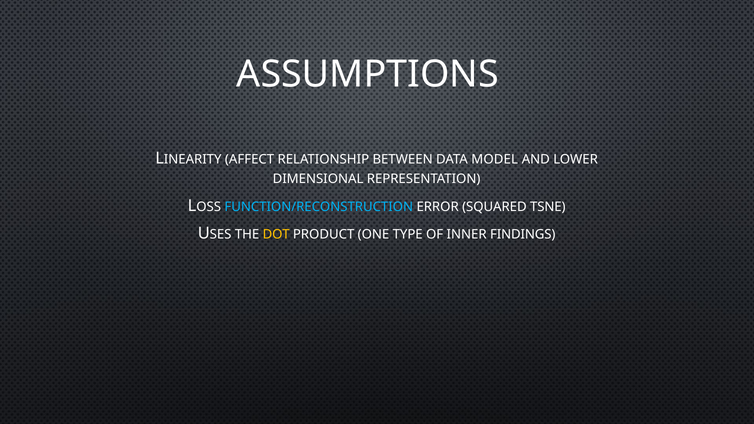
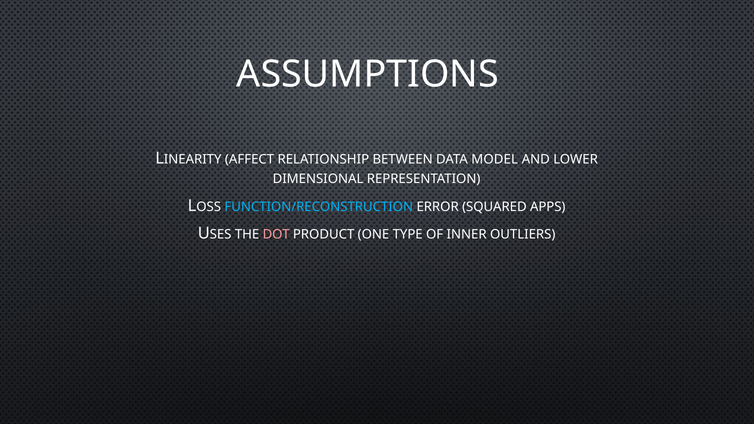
TSNE: TSNE -> APPS (548, 207)
DOT colour: yellow -> pink (276, 235)
FINDINGS: FINDINGS -> OUTLIERS (523, 235)
